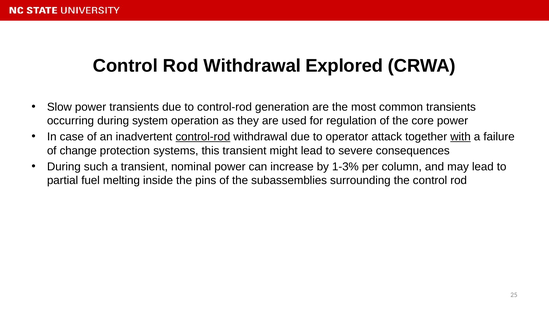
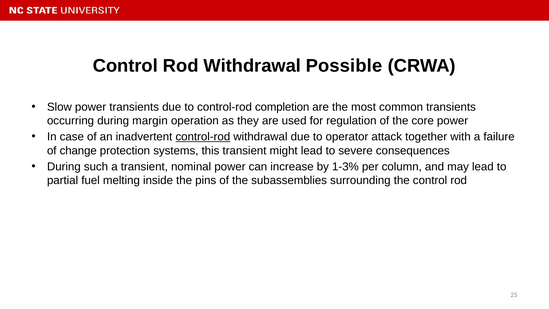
Explored: Explored -> Possible (344, 66)
generation: generation -> completion (282, 107)
system: system -> margin (150, 121)
with underline: present -> none (461, 137)
